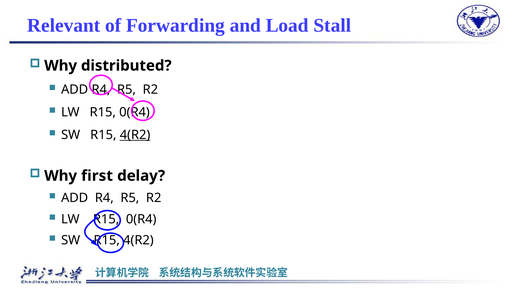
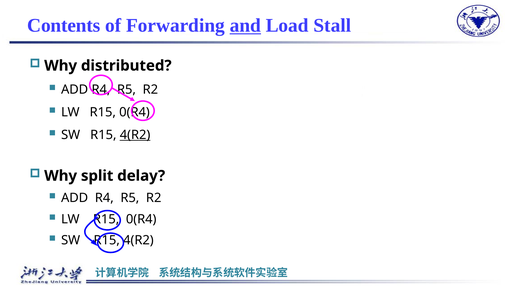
Relevant: Relevant -> Contents (64, 26)
and underline: none -> present (245, 26)
first: first -> split (97, 176)
